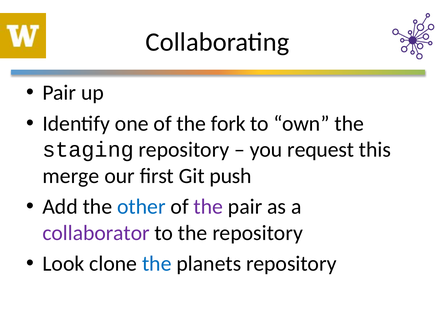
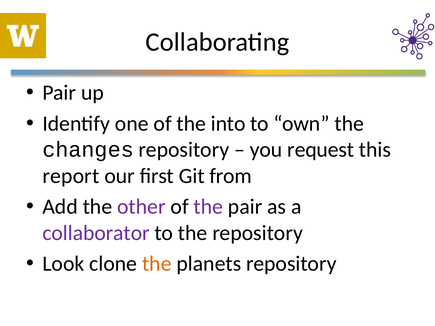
fork: fork -> into (228, 124)
staging: staging -> changes (88, 150)
merge: merge -> report (71, 176)
push: push -> from (231, 176)
other colour: blue -> purple (141, 207)
the colour: blue -> orange (157, 264)
